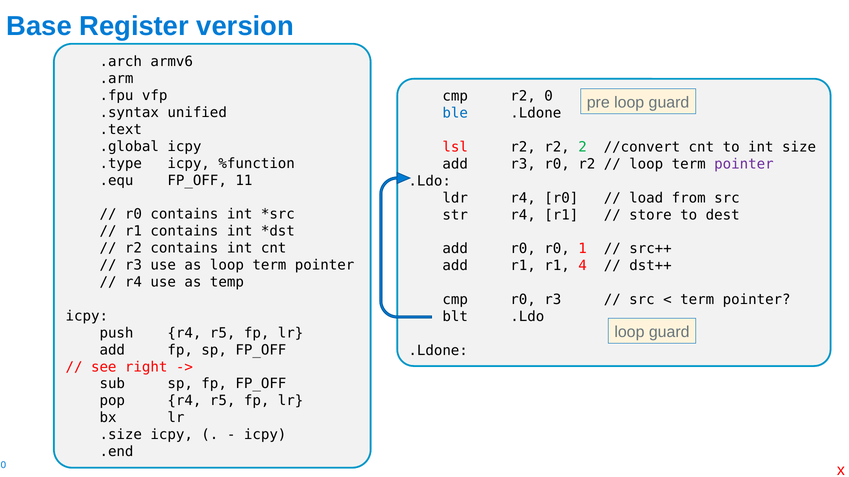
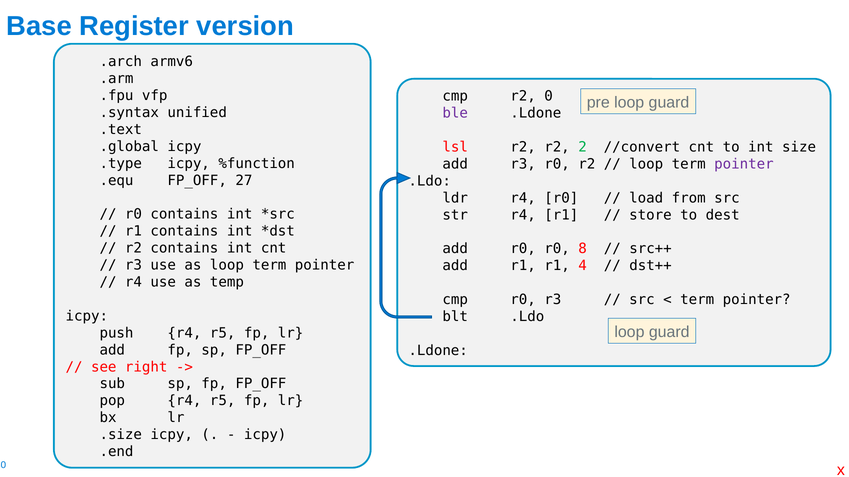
ble colour: blue -> purple (455, 113)
11: 11 -> 27 (244, 181)
1: 1 -> 8 (583, 249)
